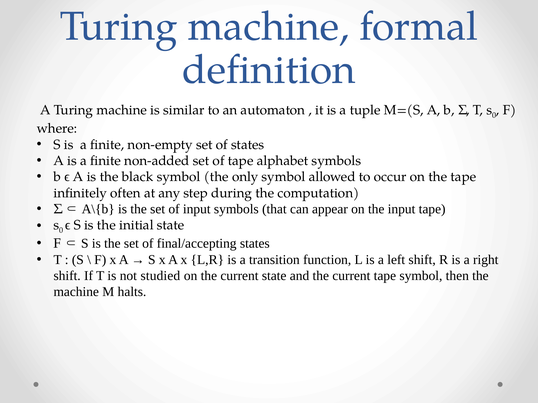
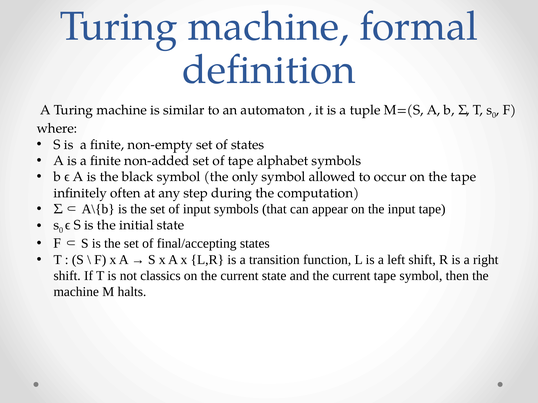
studied: studied -> classics (160, 276)
